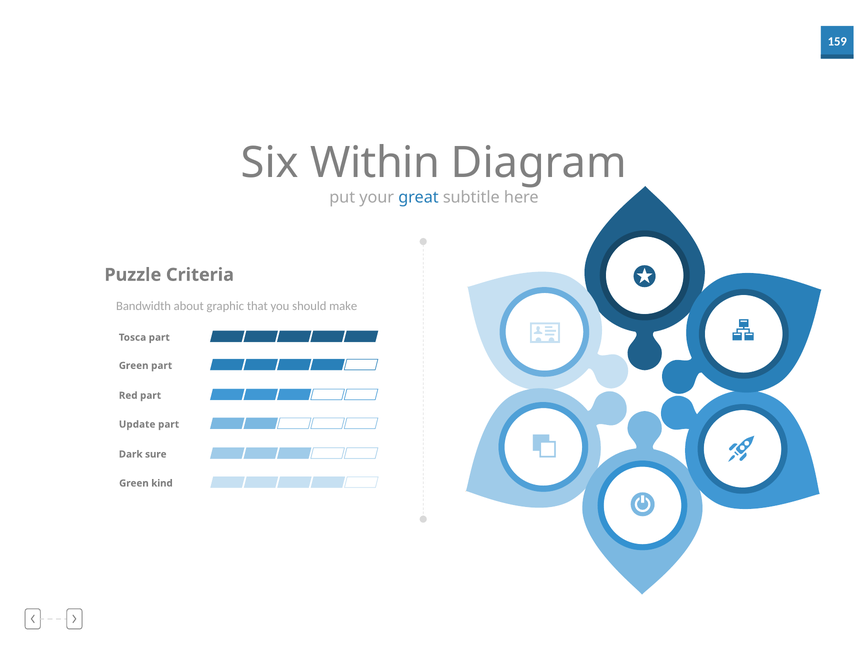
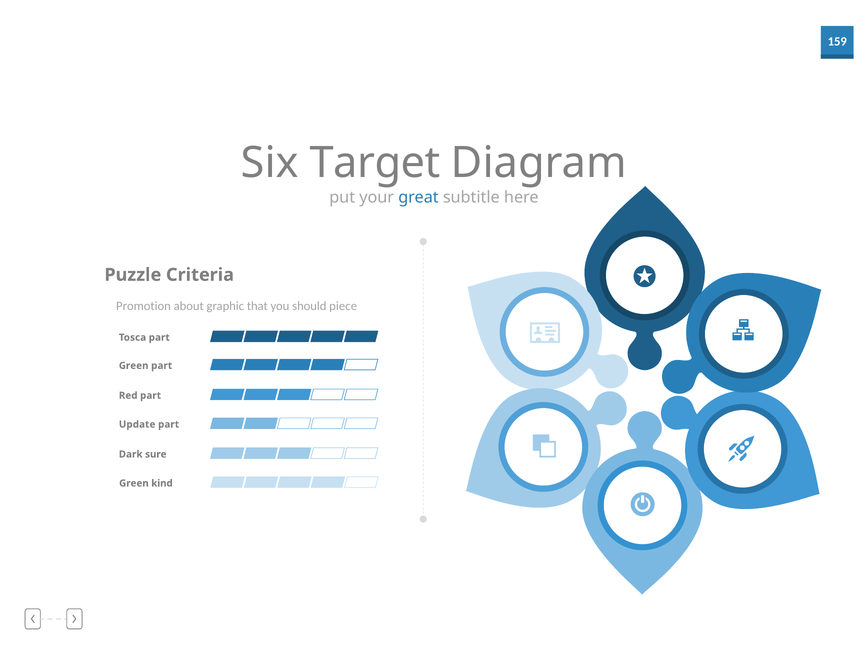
Within: Within -> Target (375, 163)
Bandwidth: Bandwidth -> Promotion (143, 306)
make: make -> piece (343, 306)
